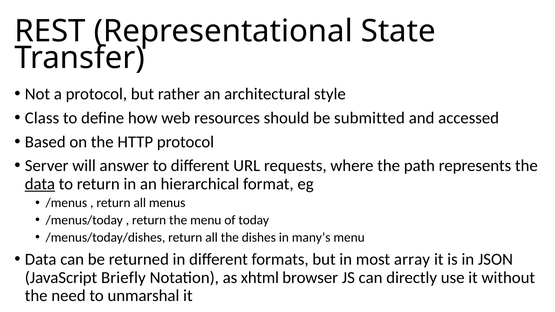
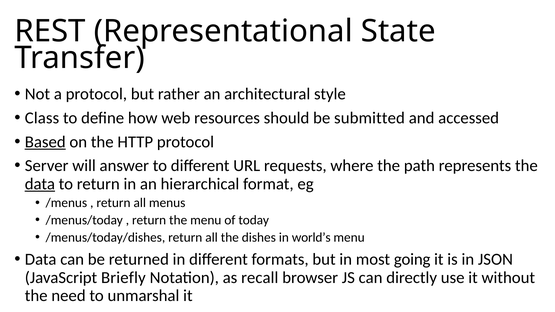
Based underline: none -> present (45, 142)
many’s: many’s -> world’s (311, 238)
array: array -> going (412, 260)
xhtml: xhtml -> recall (260, 278)
